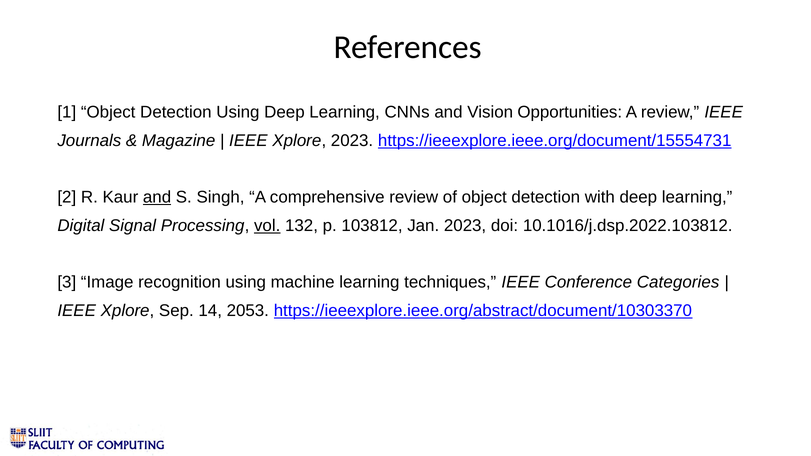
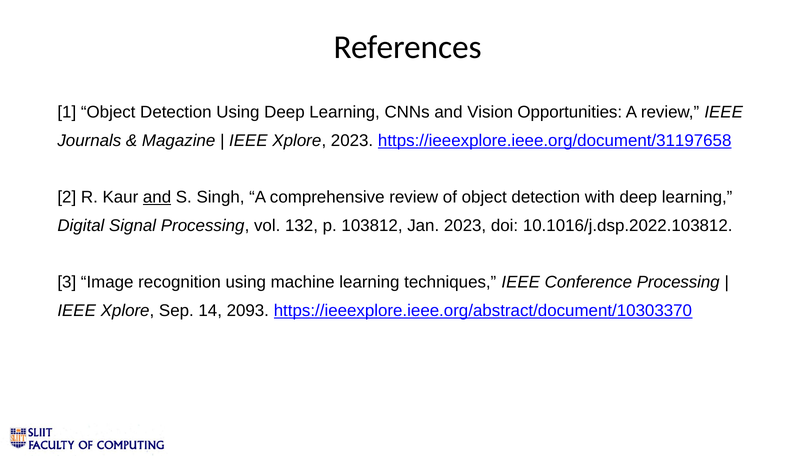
https://ieeexplore.ieee.org/document/15554731: https://ieeexplore.ieee.org/document/15554731 -> https://ieeexplore.ieee.org/document/31197658 (555, 141)
vol underline: present -> none (267, 226)
Conference Categories: Categories -> Processing (678, 282)
2053: 2053 -> 2093 (248, 311)
